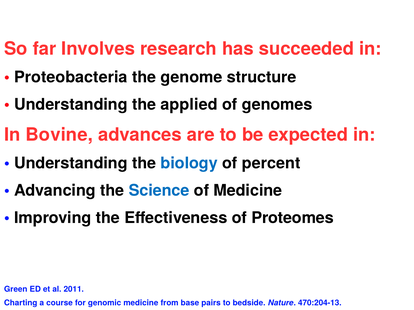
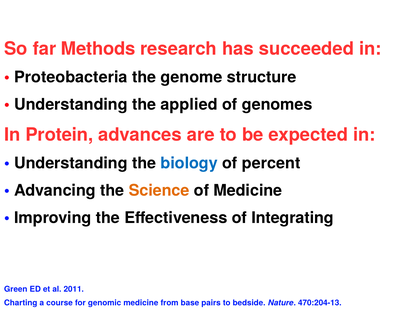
Involves: Involves -> Methods (98, 49)
Bovine: Bovine -> Protein (59, 135)
Science colour: blue -> orange (159, 191)
Proteomes: Proteomes -> Integrating (293, 218)
